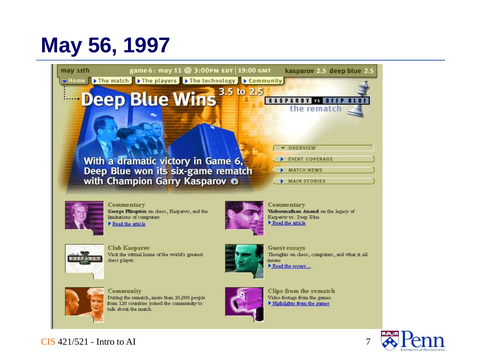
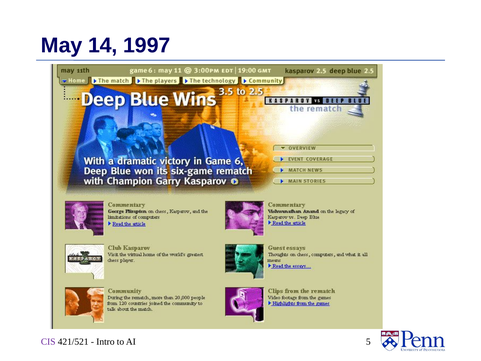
56: 56 -> 14 (103, 46)
CIS colour: orange -> purple (48, 341)
7: 7 -> 5 (368, 341)
